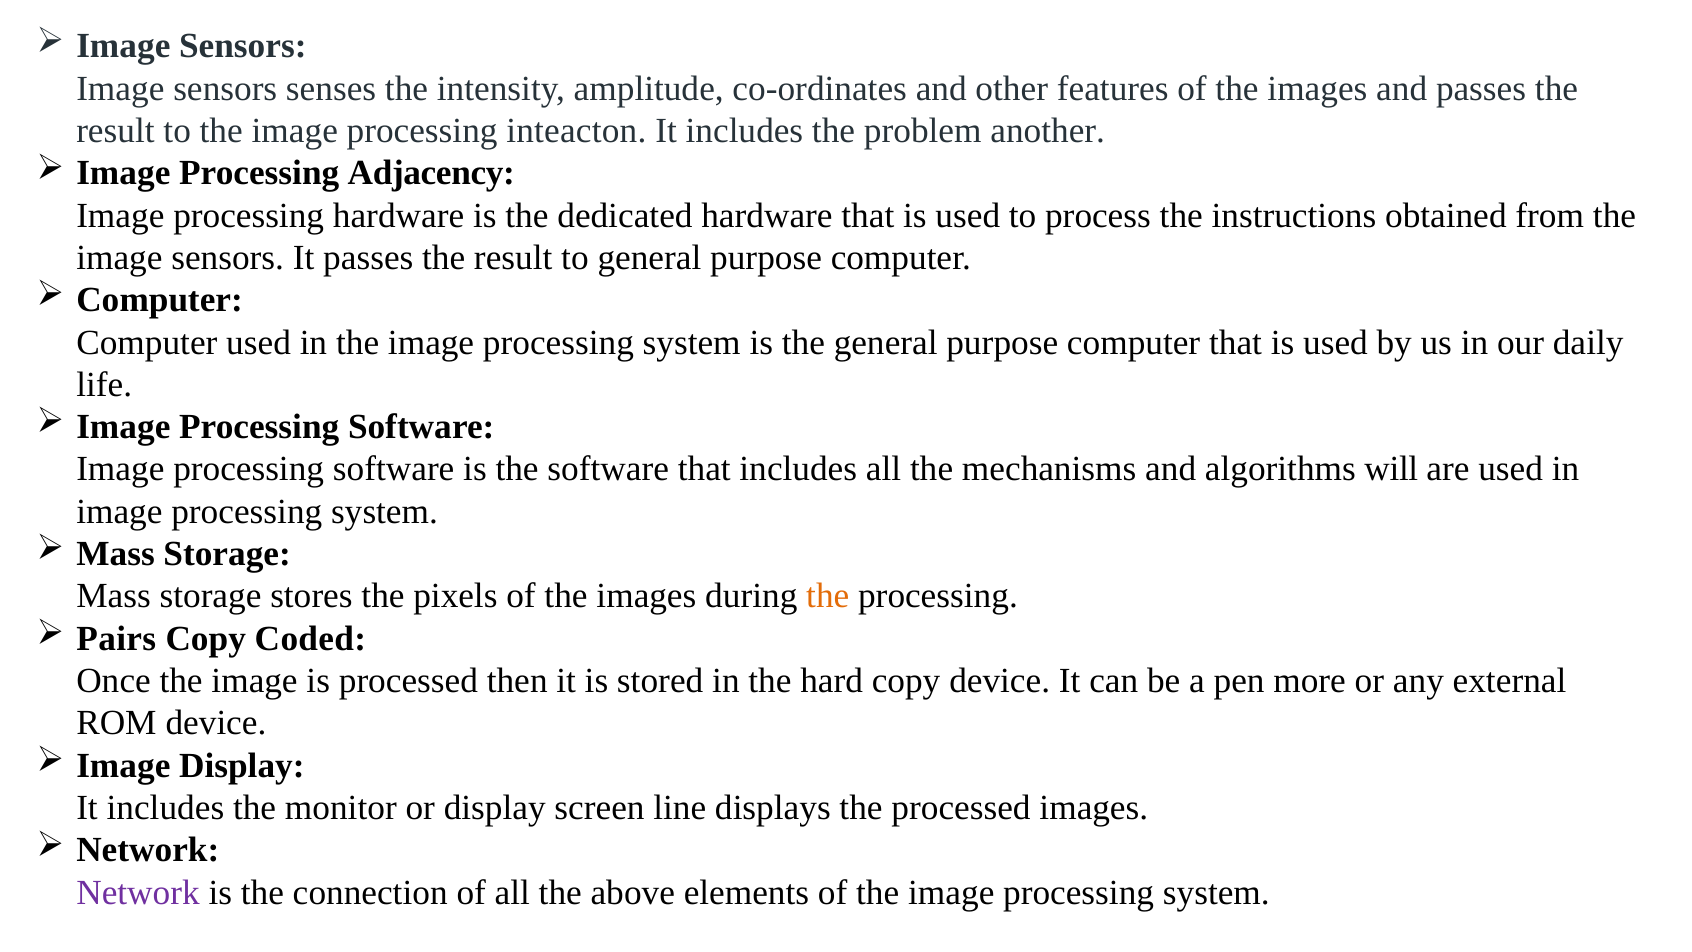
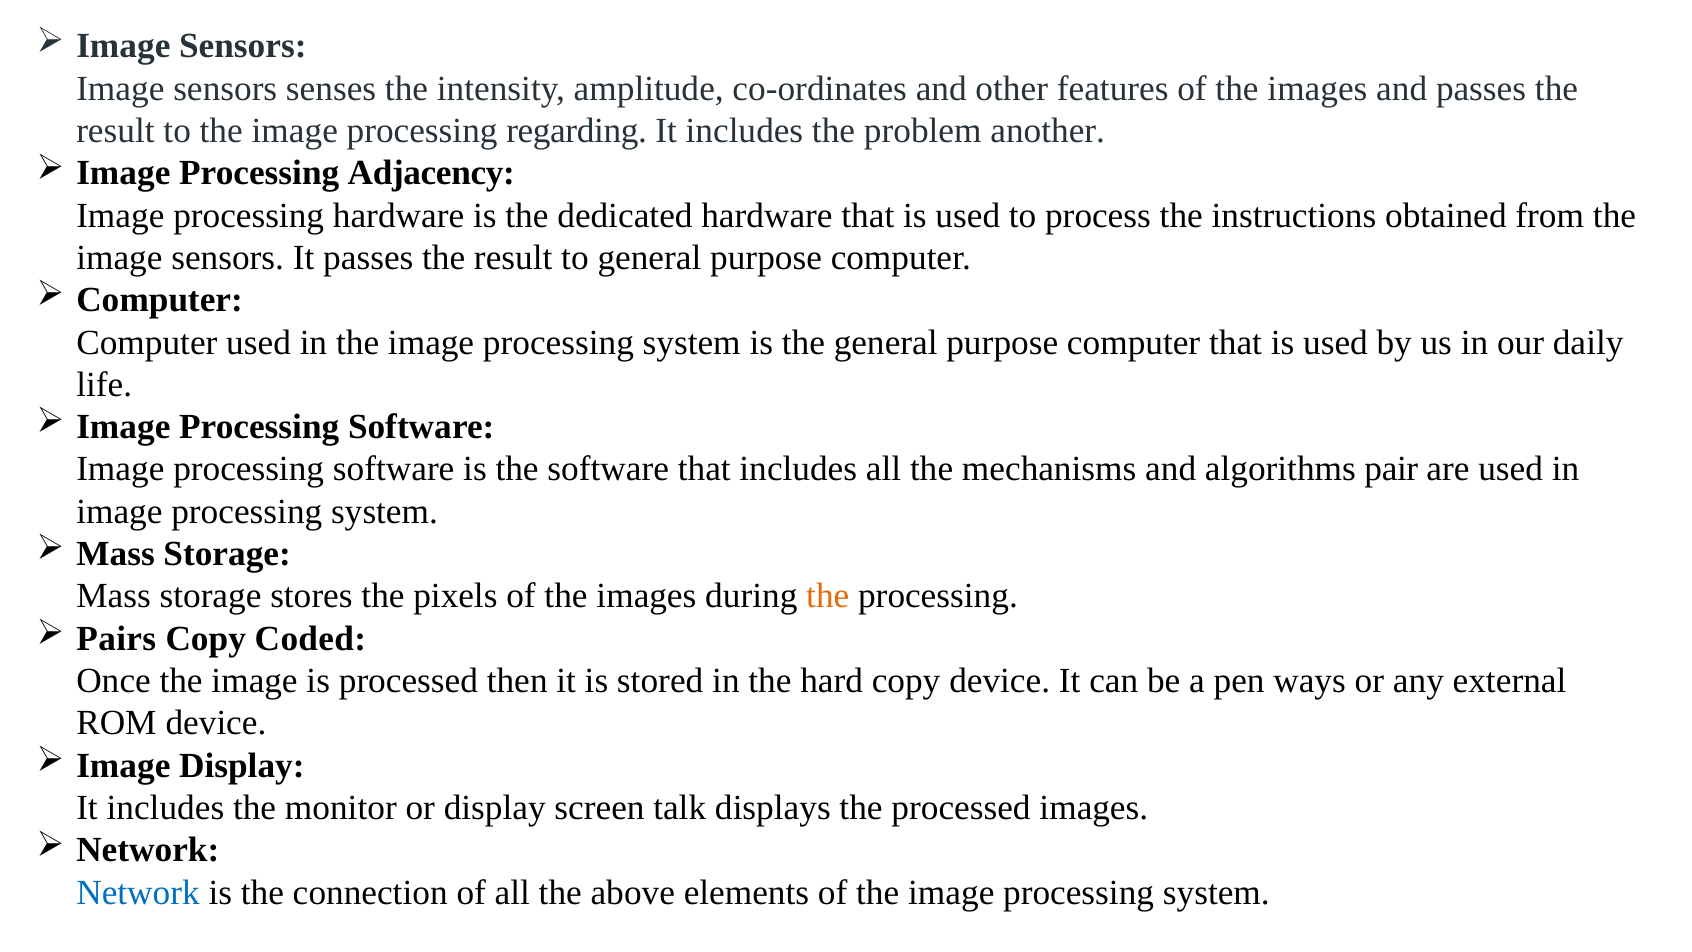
inteacton: inteacton -> regarding (577, 131)
will: will -> pair (1391, 469)
more: more -> ways (1310, 681)
line: line -> talk (680, 808)
Network colour: purple -> blue (138, 892)
